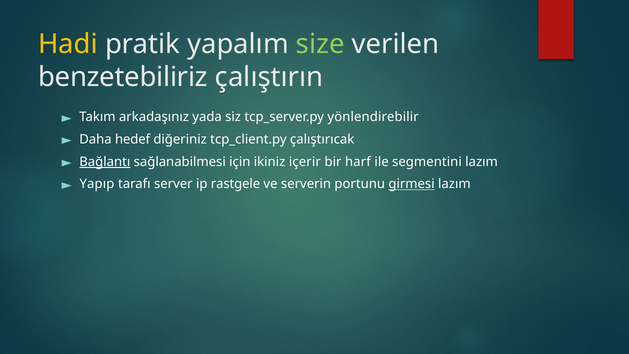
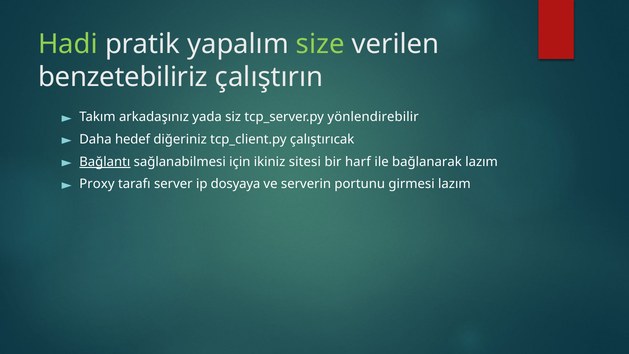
Hadi colour: yellow -> light green (68, 44)
içerir: içerir -> sitesi (305, 162)
segmentini: segmentini -> bağlanarak (427, 162)
Yapıp: Yapıp -> Proxy (97, 184)
rastgele: rastgele -> dosyaya (236, 184)
girmesi underline: present -> none (412, 184)
